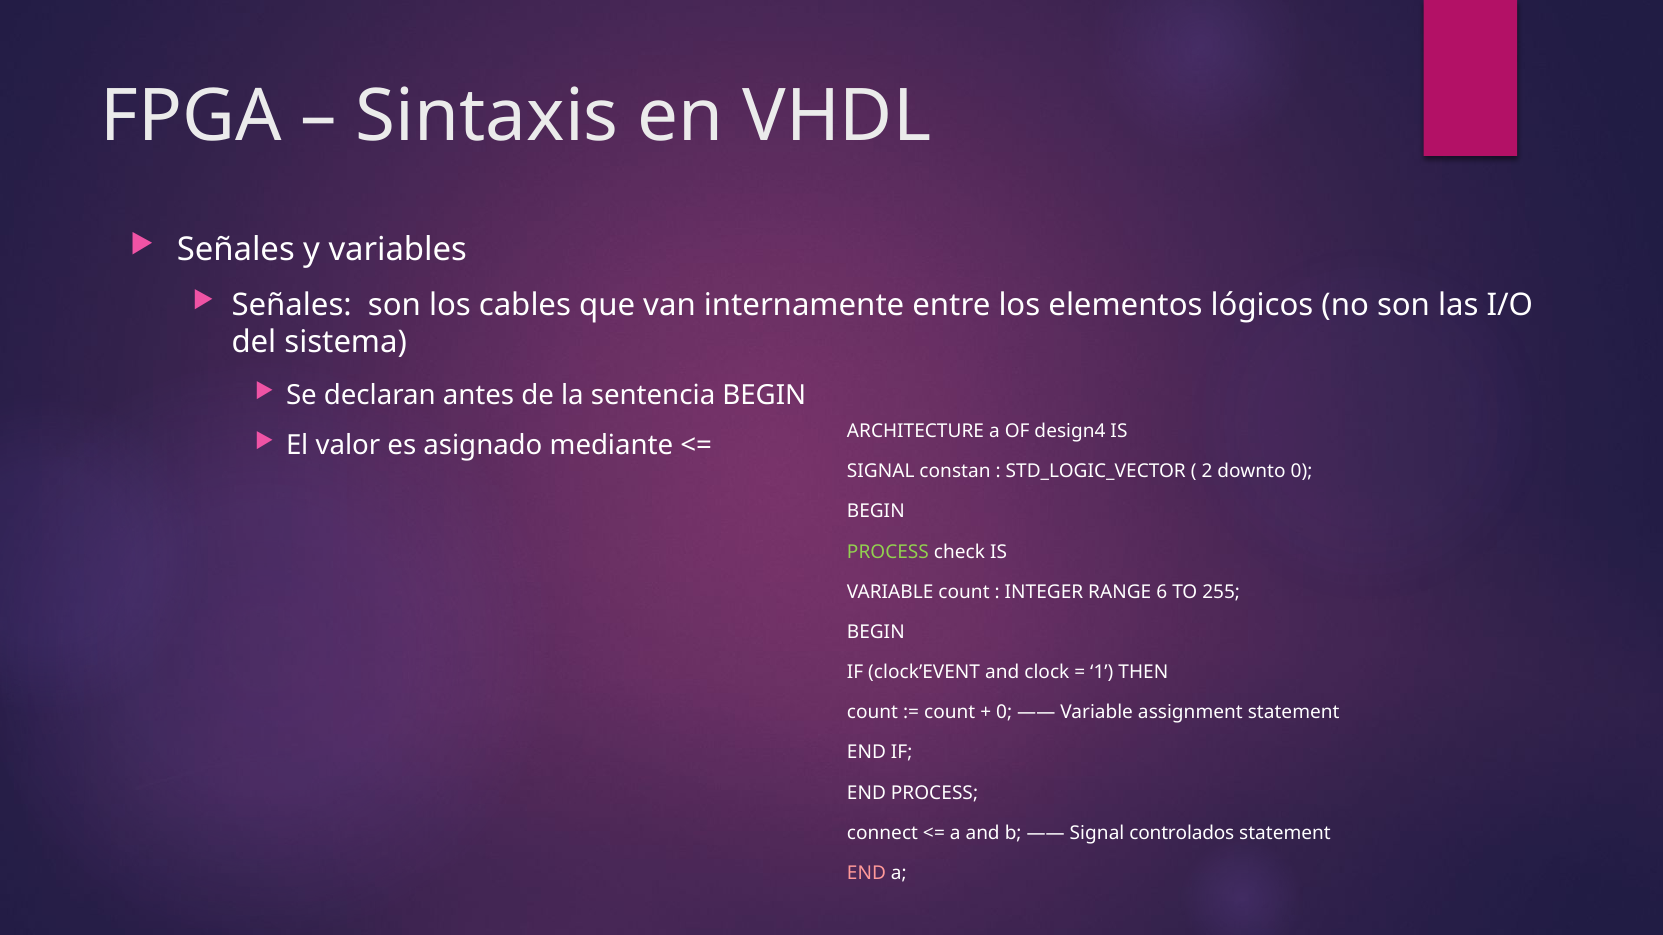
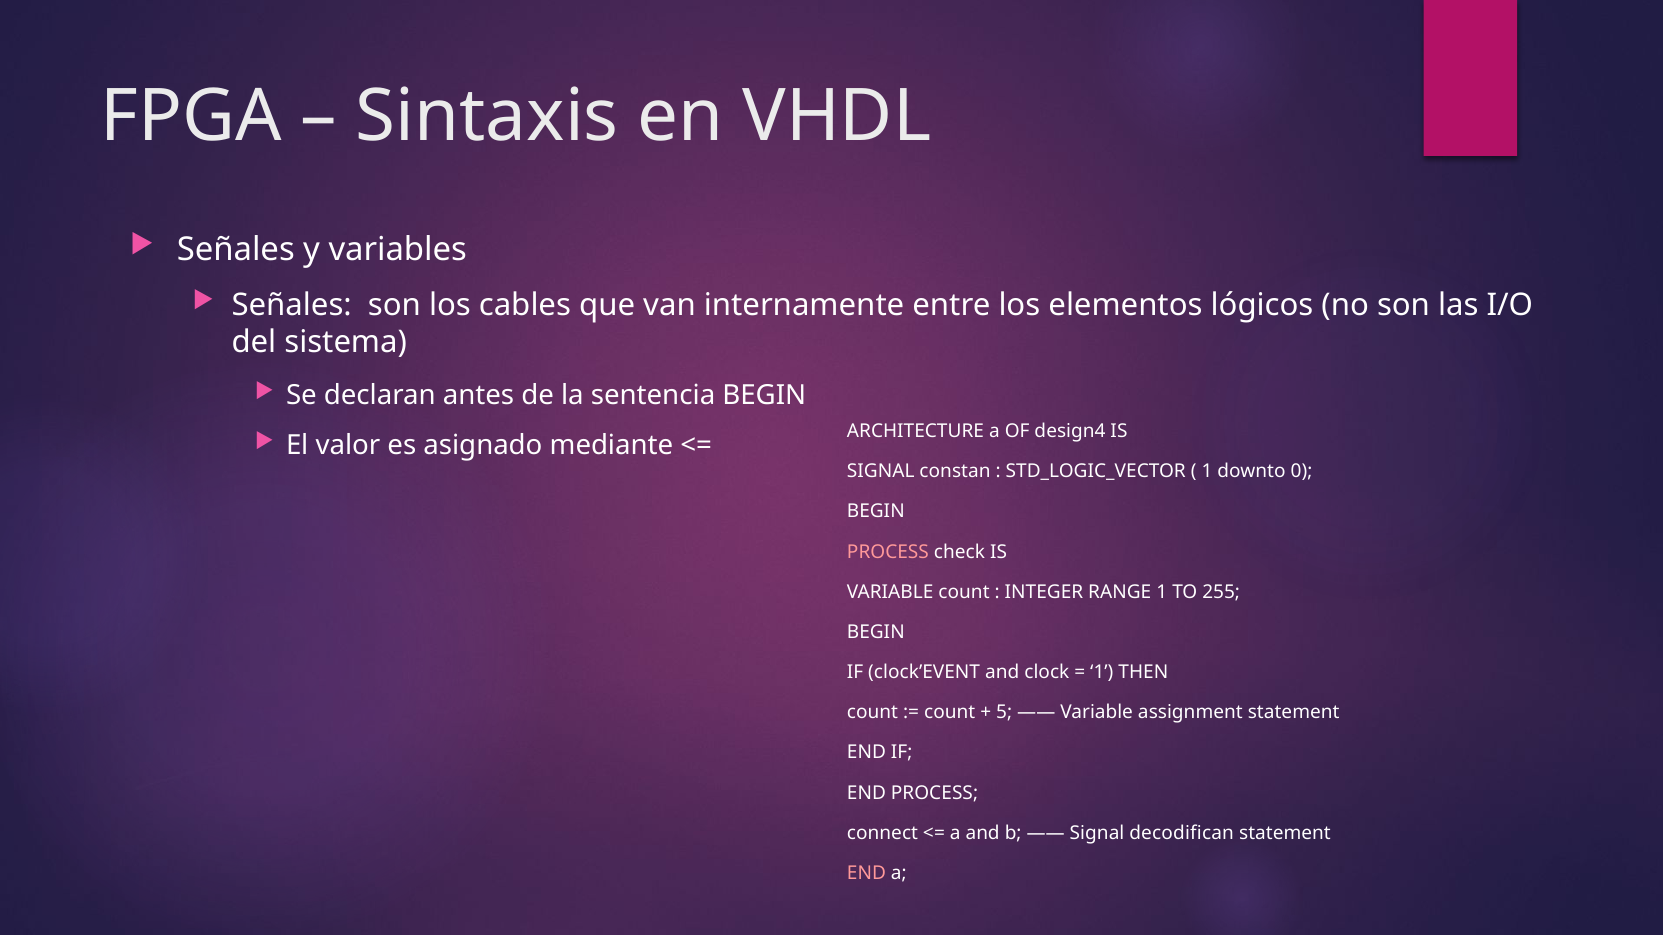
2: 2 -> 1 (1207, 472)
PROCESS colour: light green -> pink (888, 552)
RANGE 6: 6 -> 1 (1162, 592)
0: 0 -> 5 (1004, 713)
controlados: controlados -> decodifican (1182, 833)
